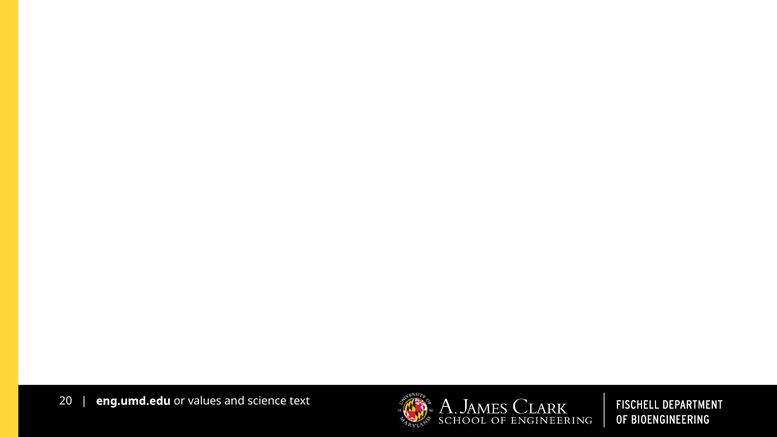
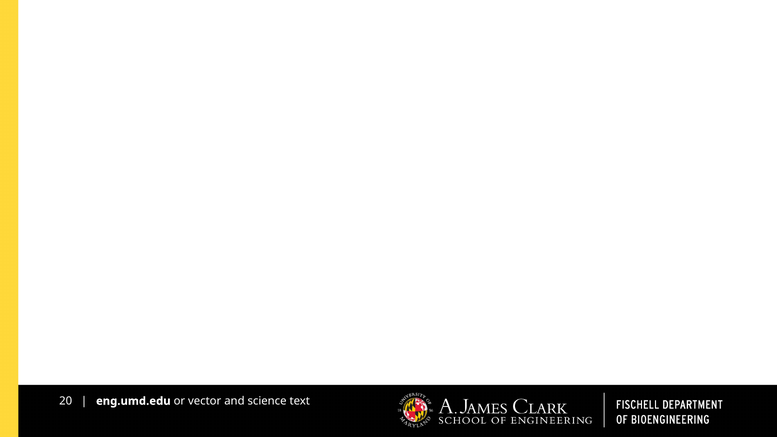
values: values -> vector (205, 401)
